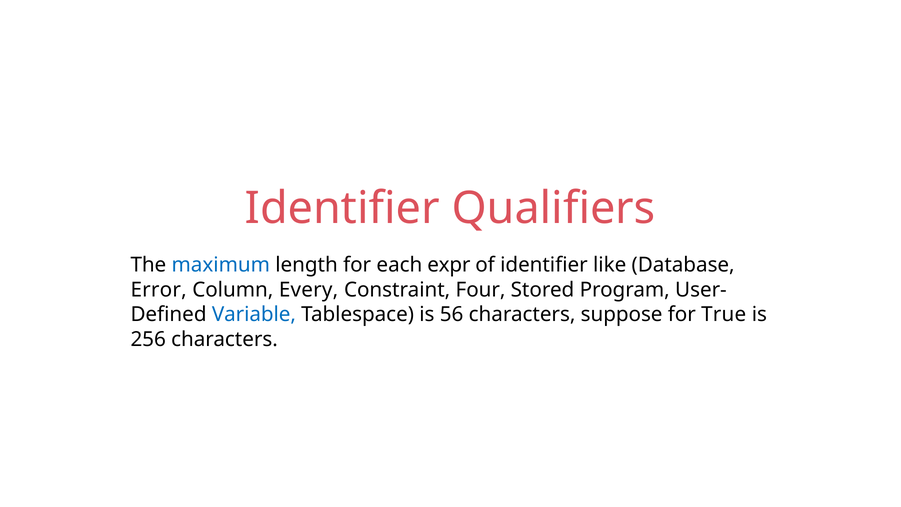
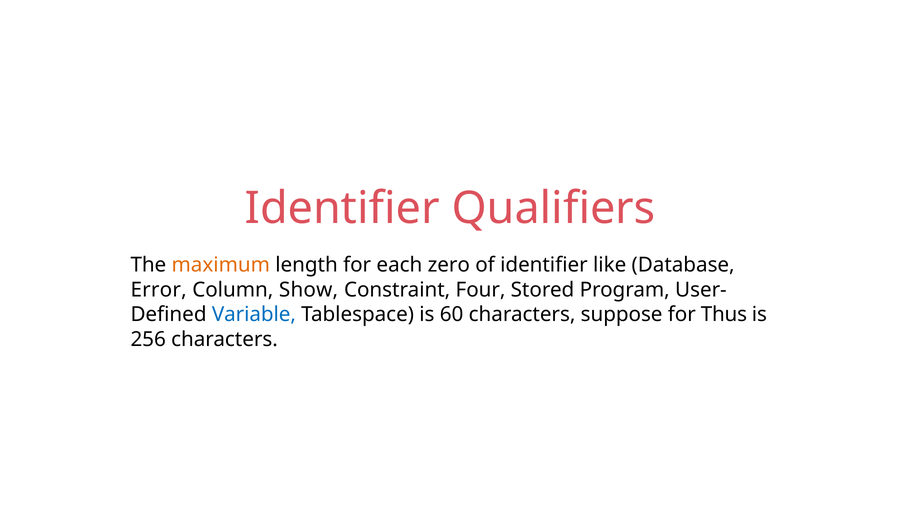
maximum colour: blue -> orange (221, 265)
expr: expr -> zero (449, 265)
Every: Every -> Show (309, 290)
56: 56 -> 60 (452, 314)
True: True -> Thus (724, 314)
